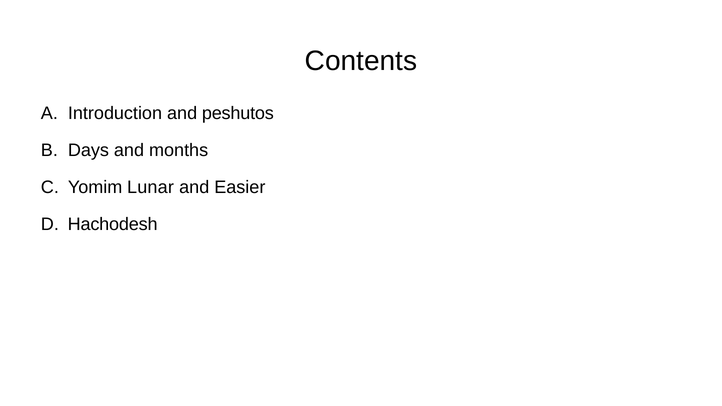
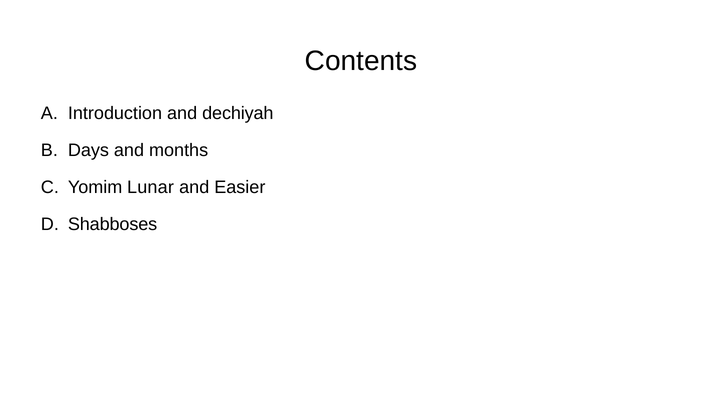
peshutos: peshutos -> dechiyah (238, 114)
Hachodesh: Hachodesh -> Shabboses (113, 224)
